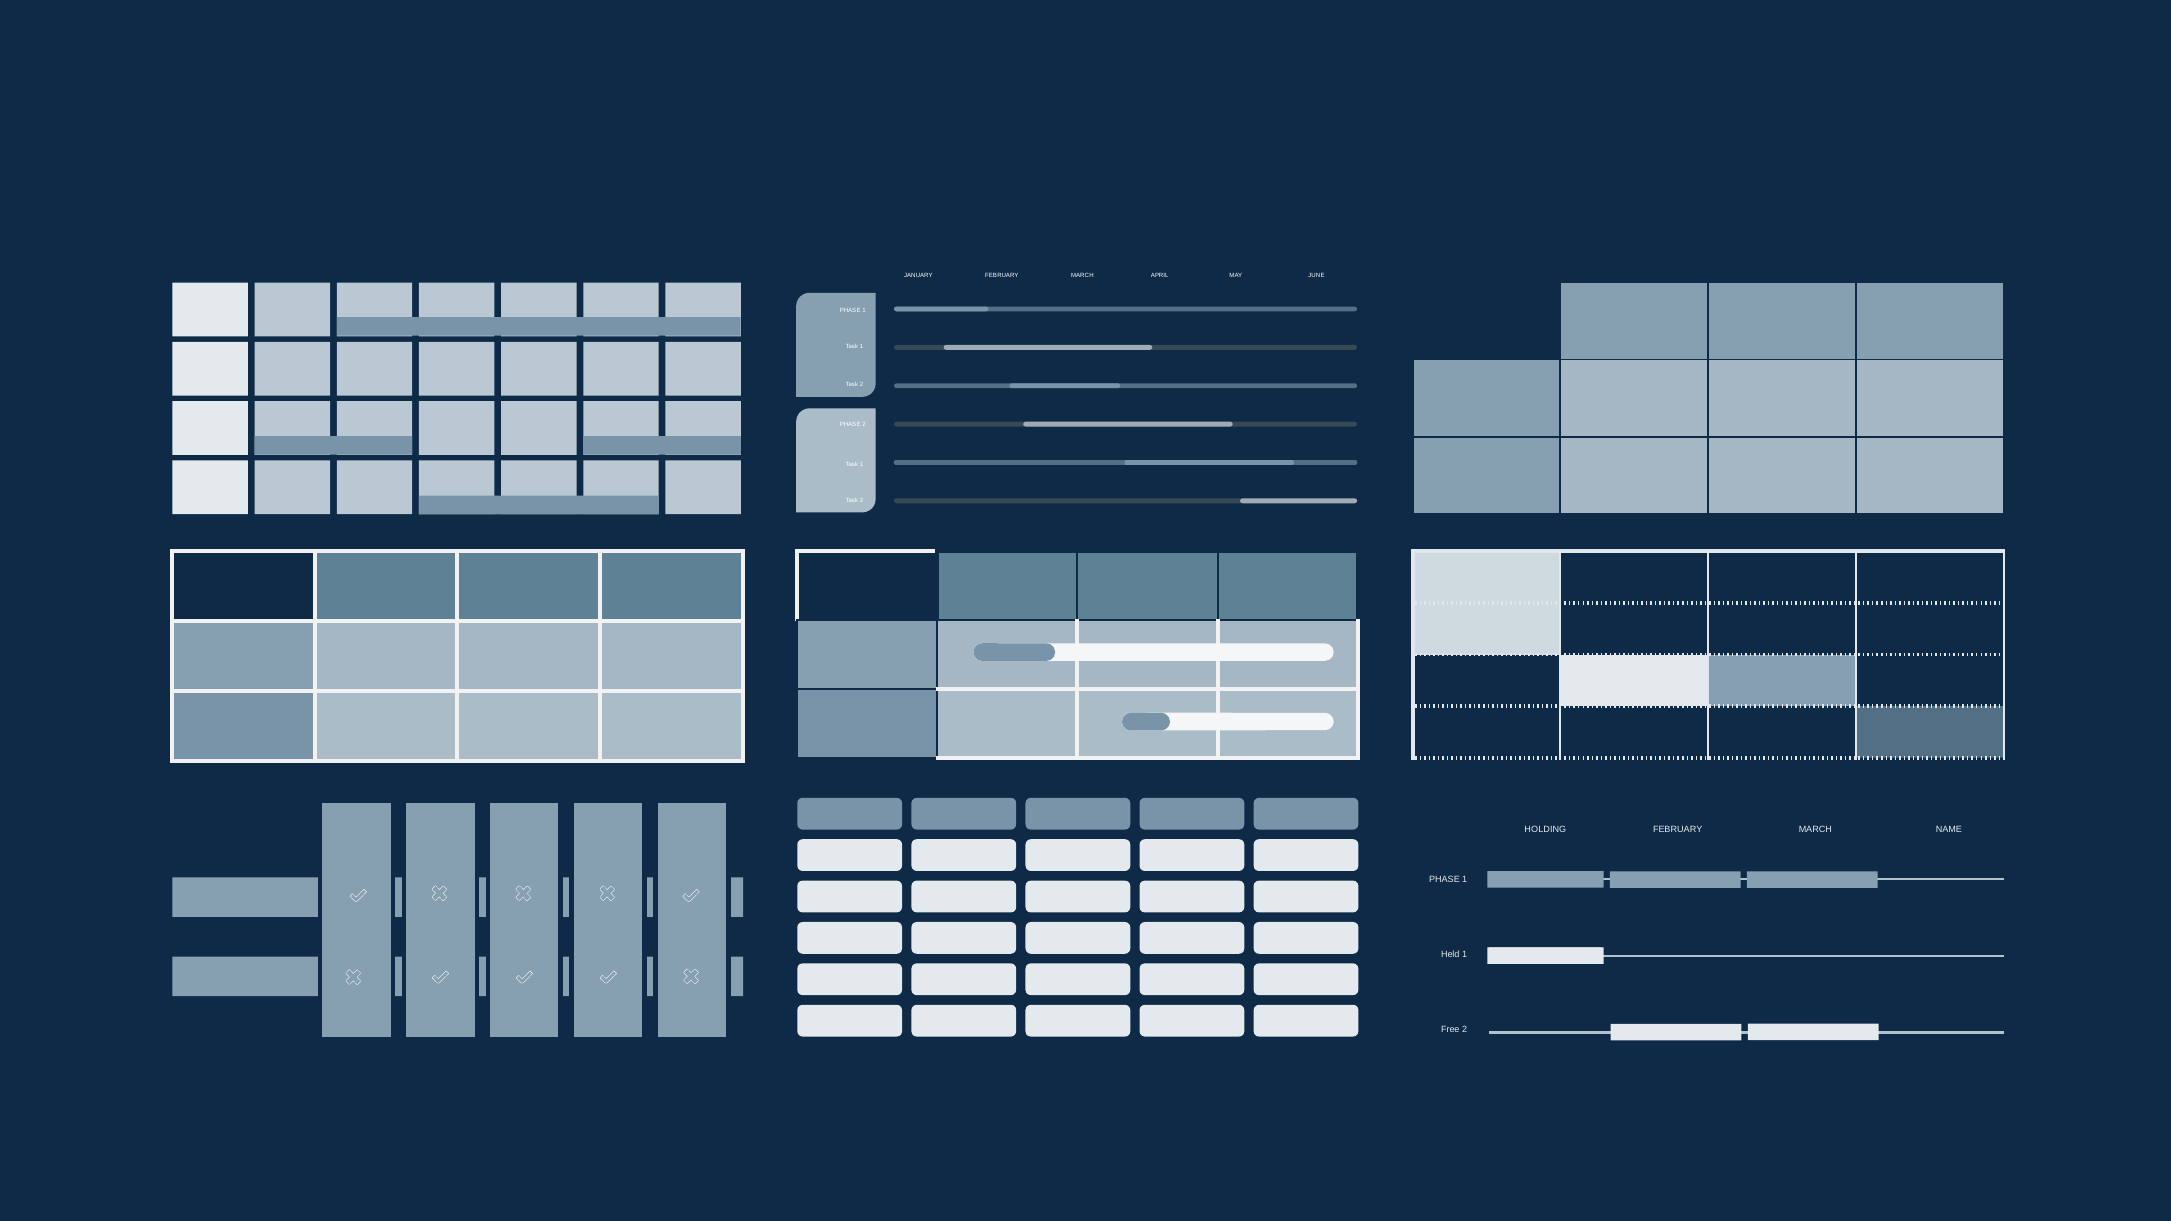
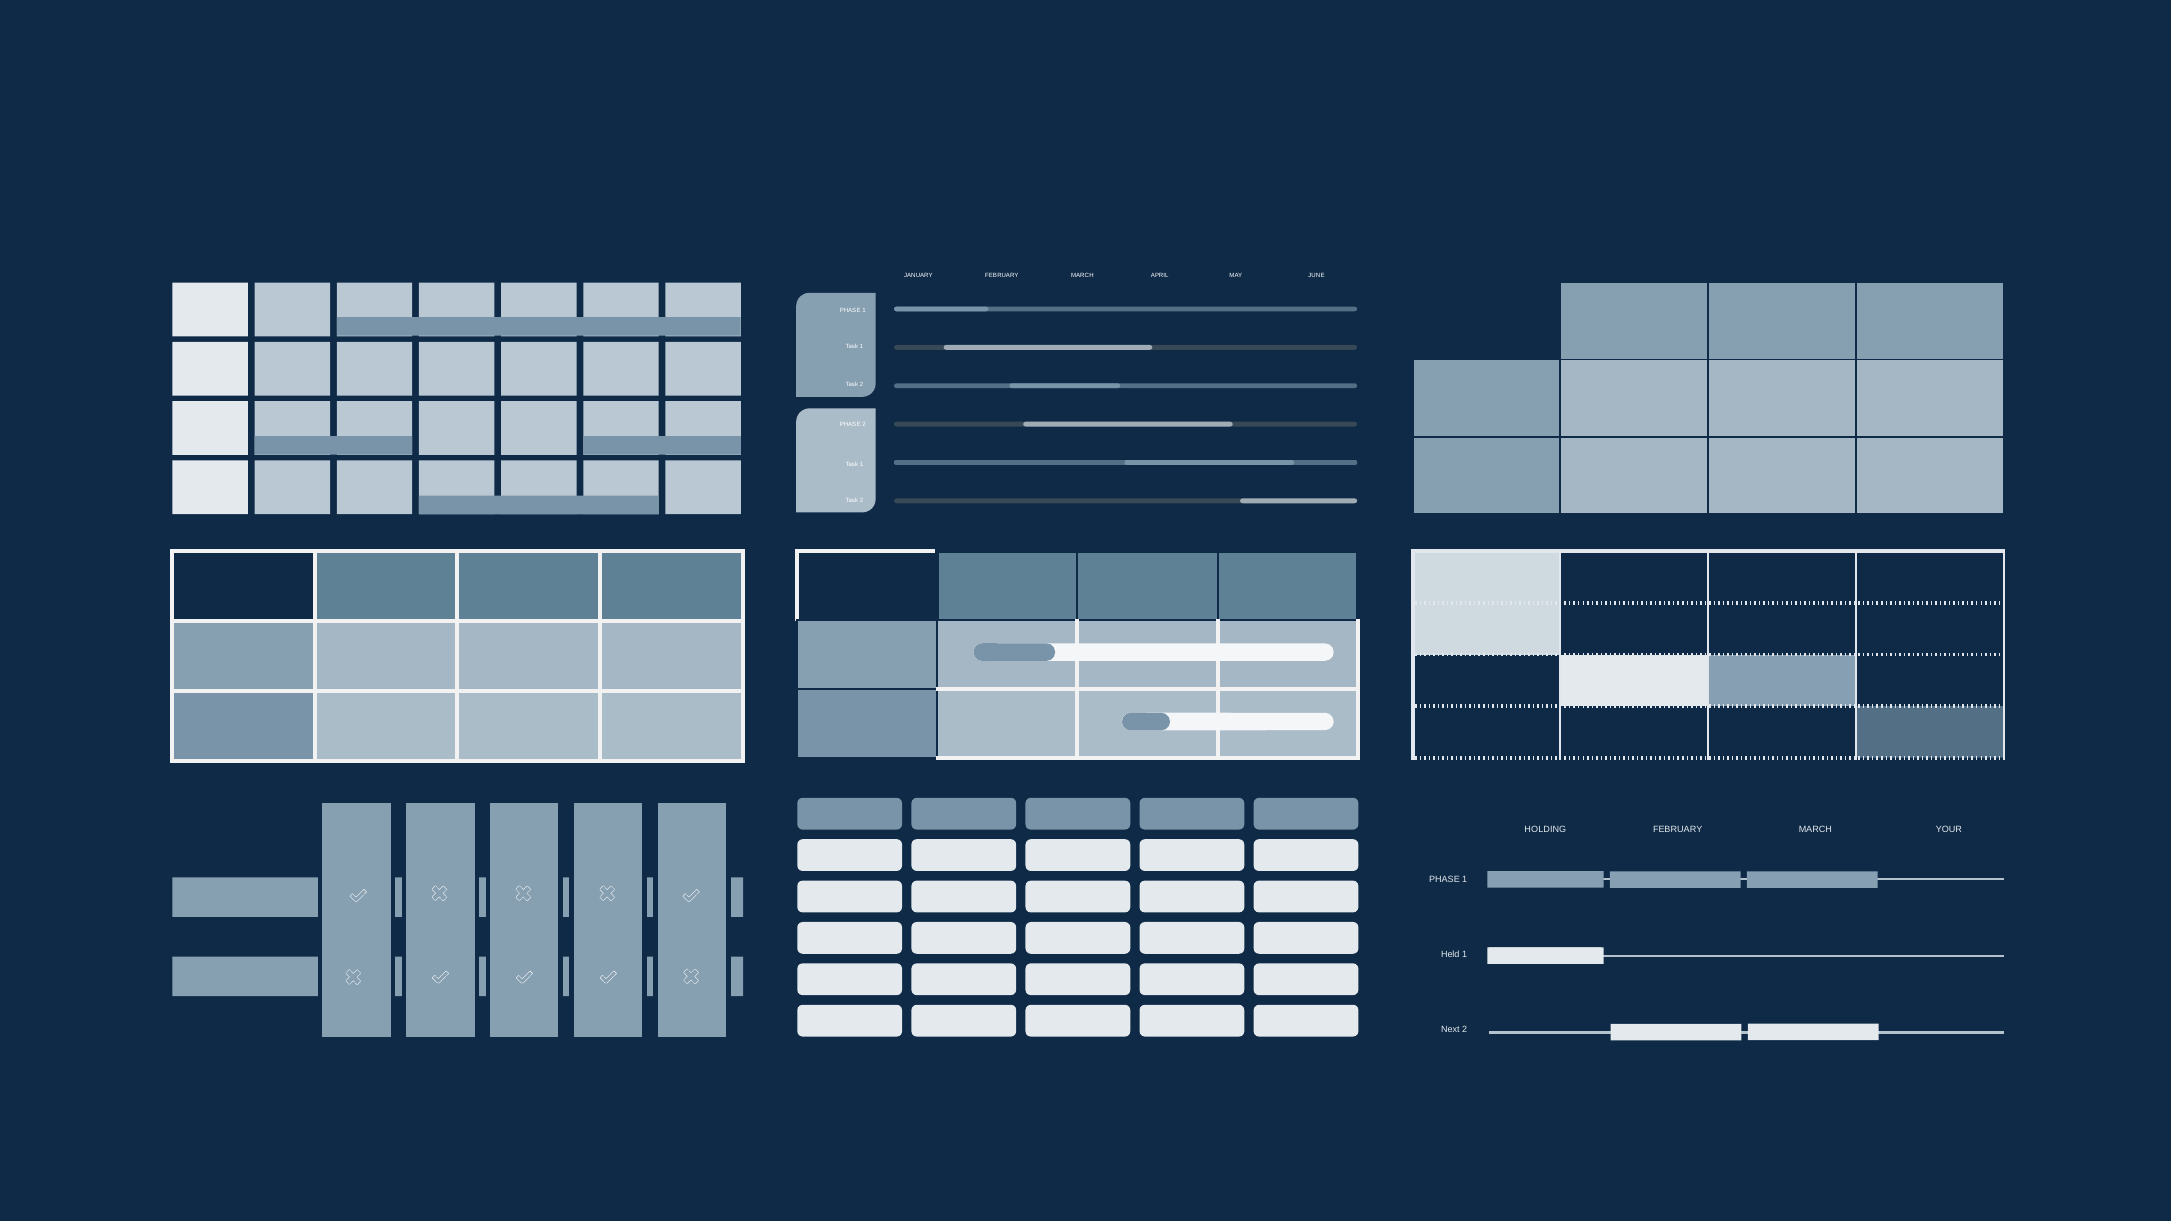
NAME: NAME -> YOUR (1949, 830)
Free: Free -> Next (1450, 1030)
